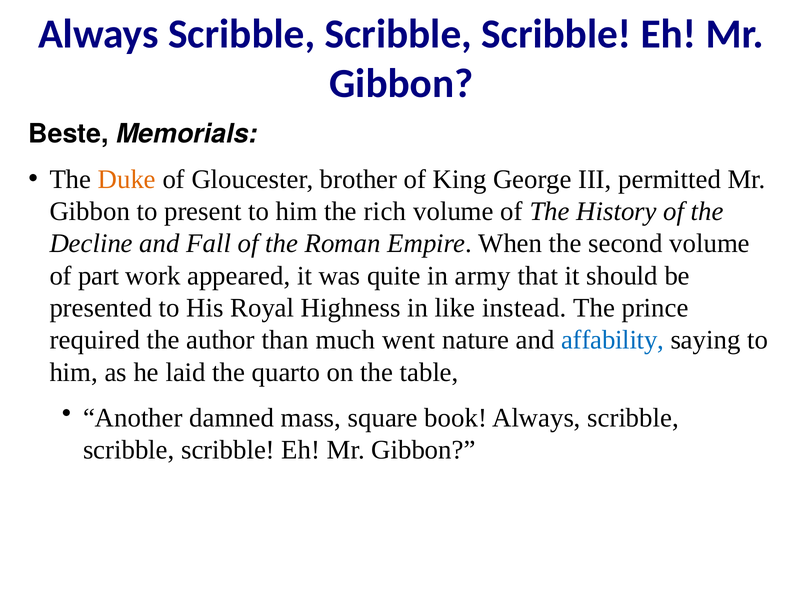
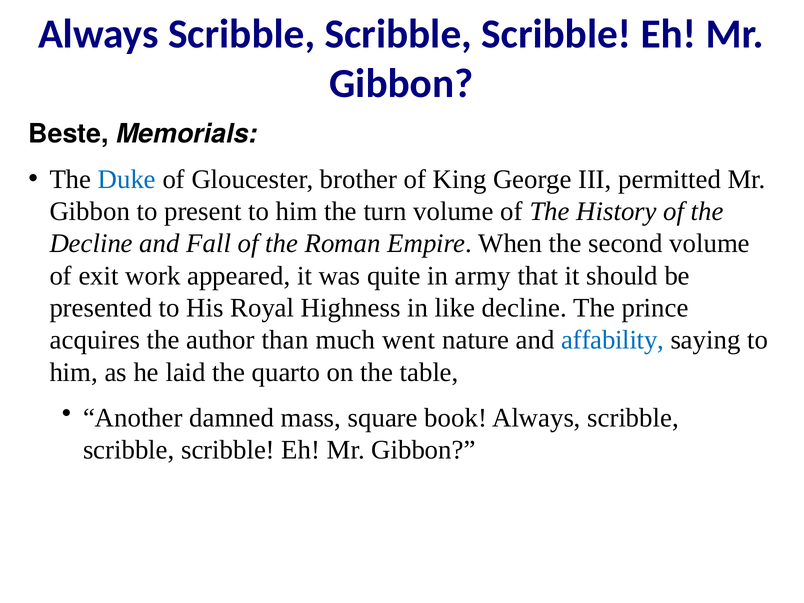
Duke colour: orange -> blue (127, 179)
rich: rich -> turn (385, 211)
part: part -> exit (99, 276)
like instead: instead -> decline (524, 308)
required: required -> acquires (95, 340)
